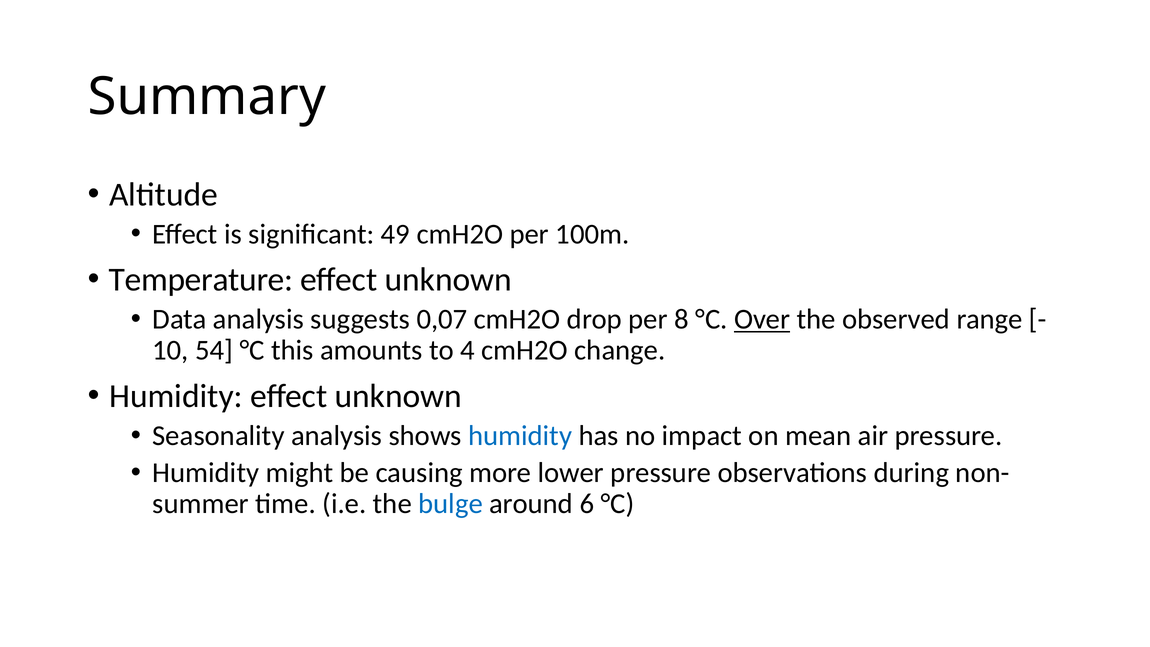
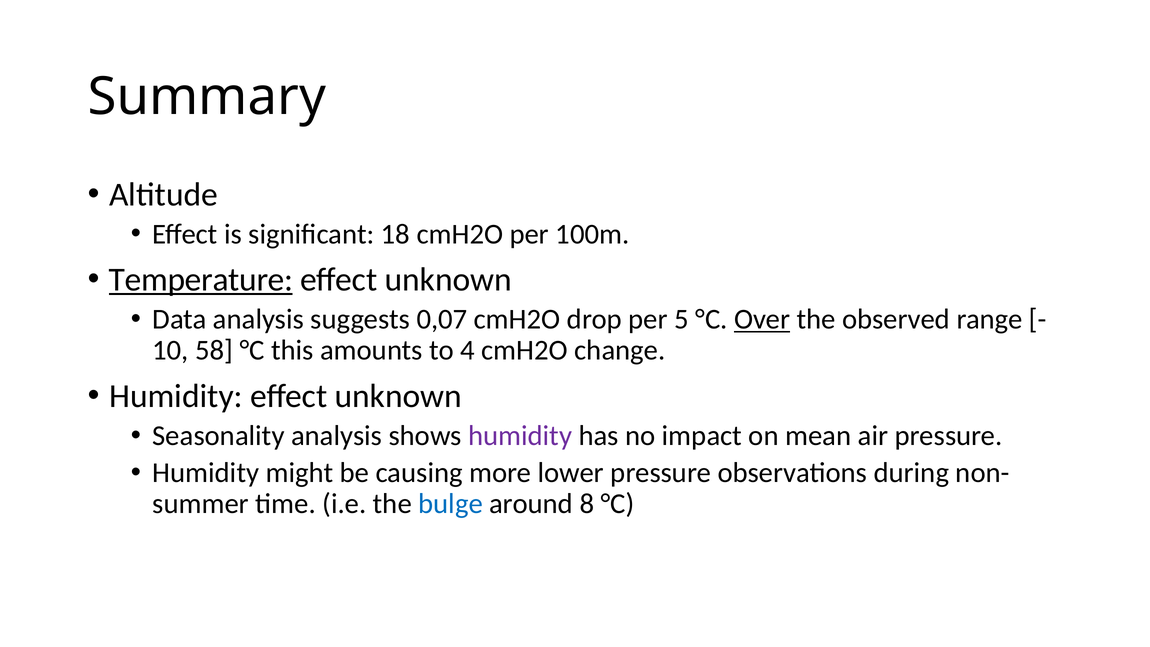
49: 49 -> 18 (395, 234)
Temperature underline: none -> present (201, 280)
8: 8 -> 5 (682, 319)
54: 54 -> 58 (214, 350)
humidity colour: blue -> purple (520, 436)
6: 6 -> 8 (587, 504)
